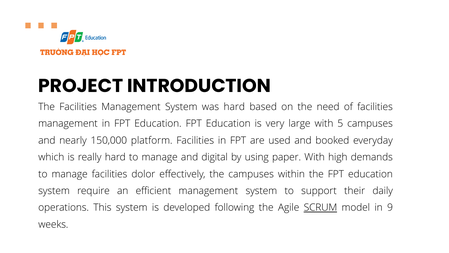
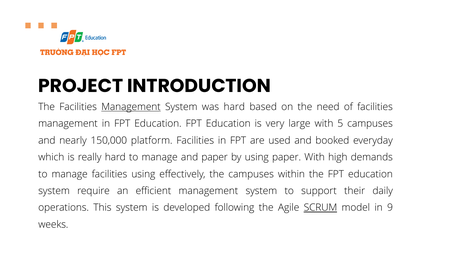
Management underline: none -> present (131, 107)
and digital: digital -> paper (215, 157)
facilities dolor: dolor -> using (143, 174)
